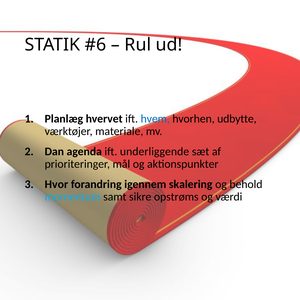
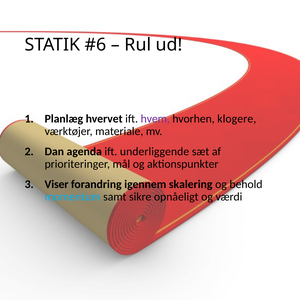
hvem colour: blue -> purple (155, 119)
udbytte: udbytte -> klogere (237, 119)
Hvor: Hvor -> Viser (57, 184)
opstrøms: opstrøms -> opnåeligt (176, 197)
